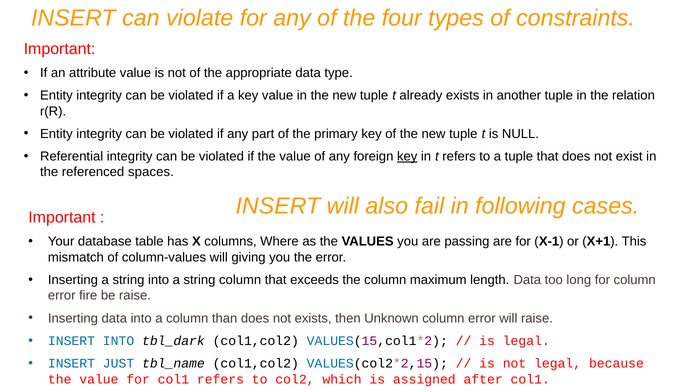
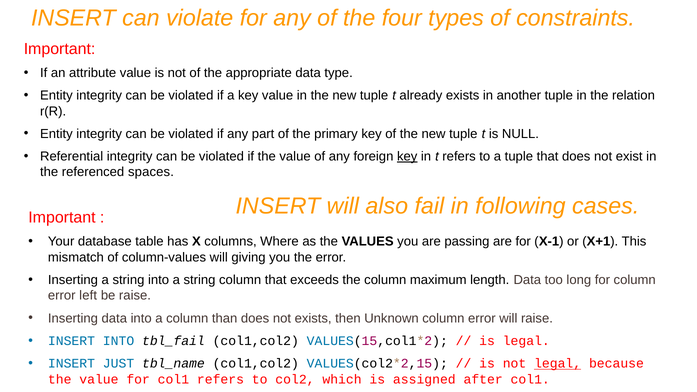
fire: fire -> left (88, 296)
tbl_dark: tbl_dark -> tbl_fail (173, 341)
legal underline: none -> present (558, 364)
